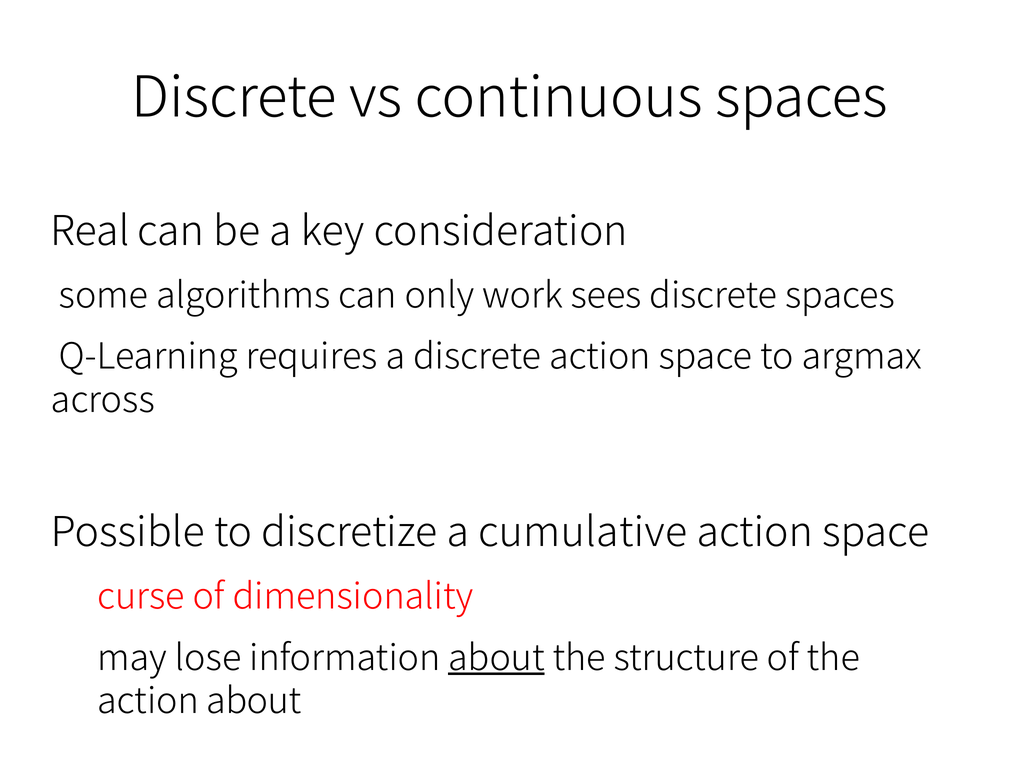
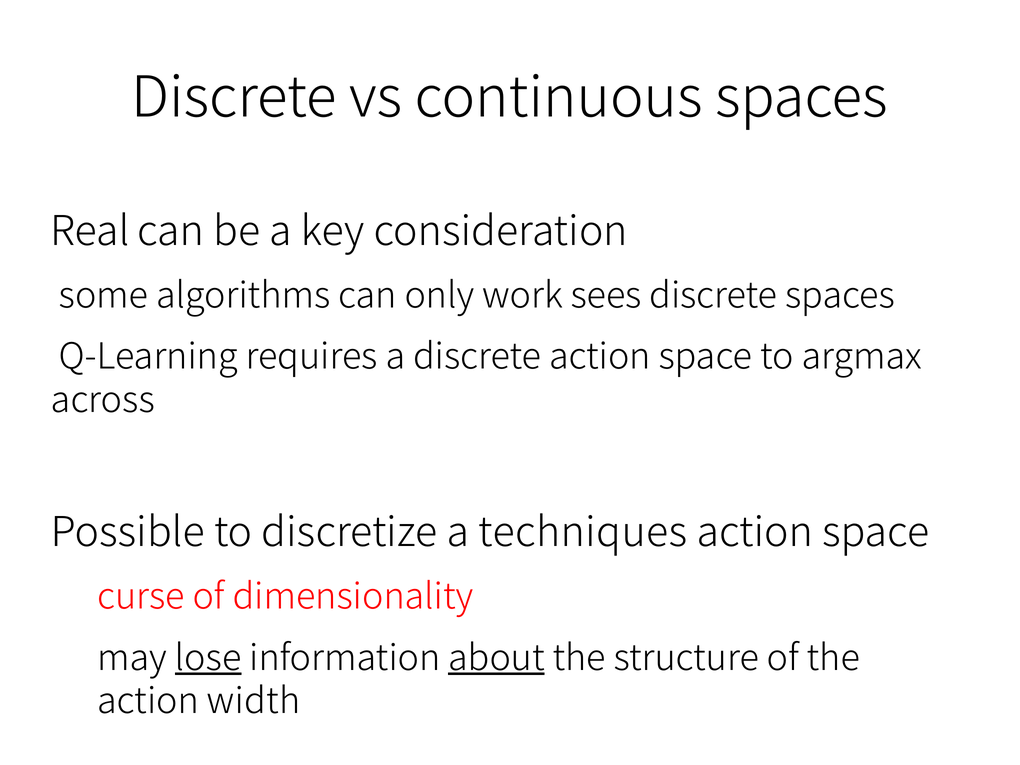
cumulative: cumulative -> techniques (583, 533)
lose underline: none -> present (208, 658)
action about: about -> width (253, 701)
